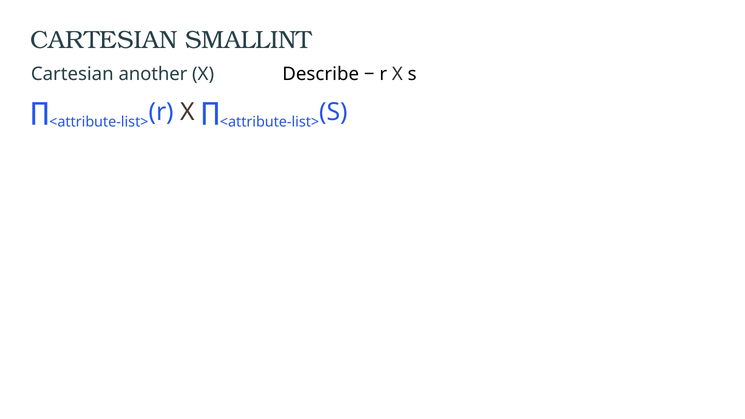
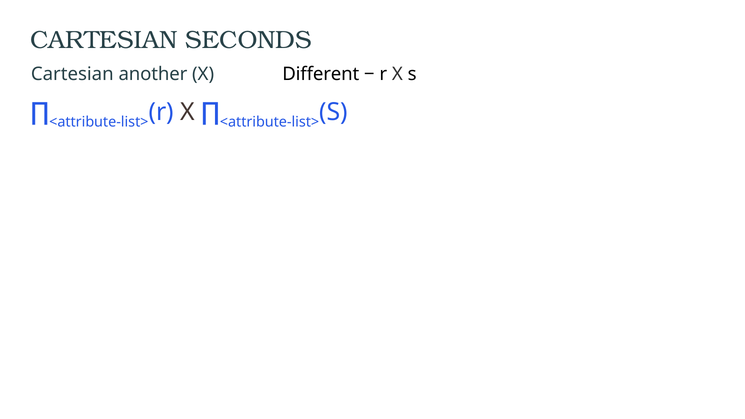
SMALLINT: SMALLINT -> SECONDS (249, 40)
Describe: Describe -> Different (321, 74)
